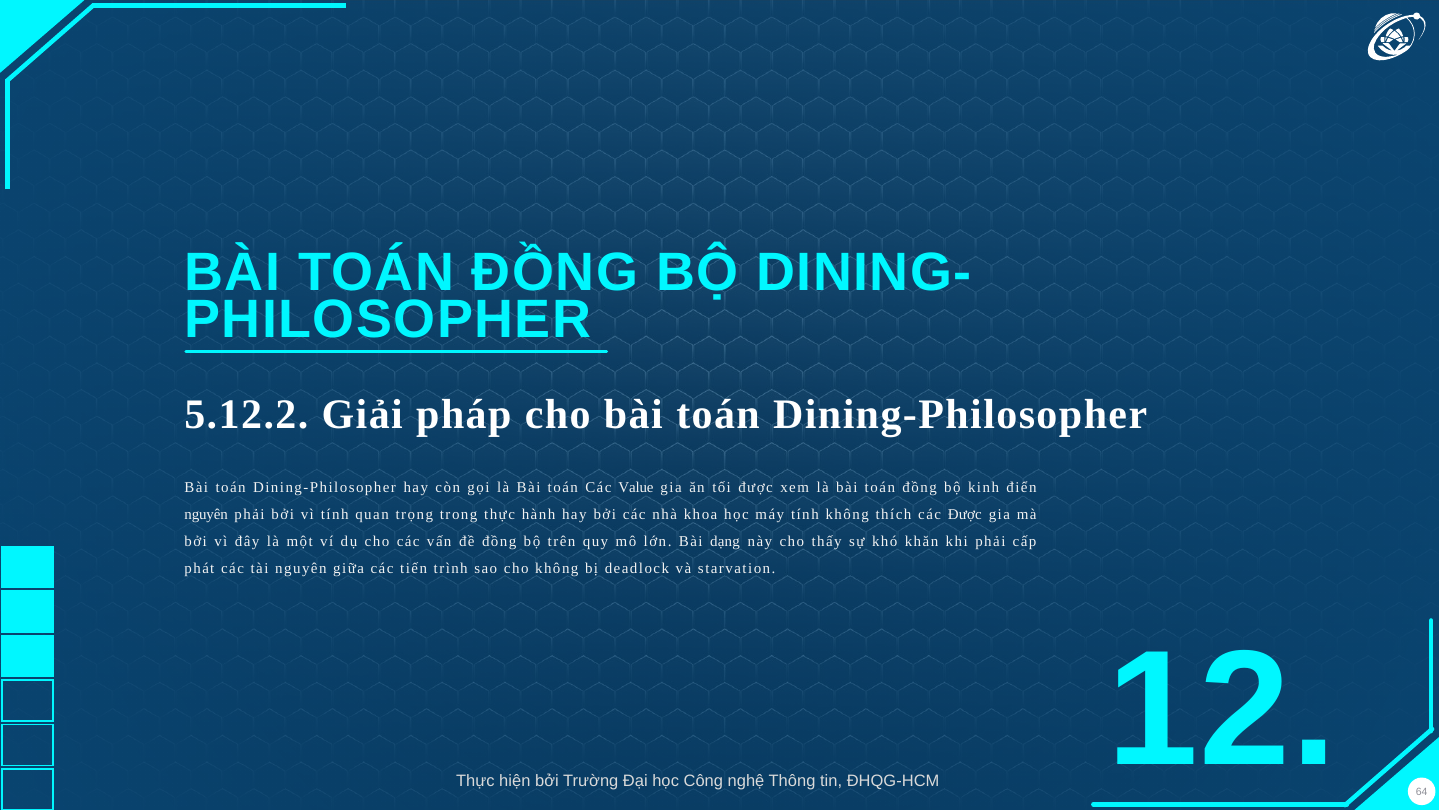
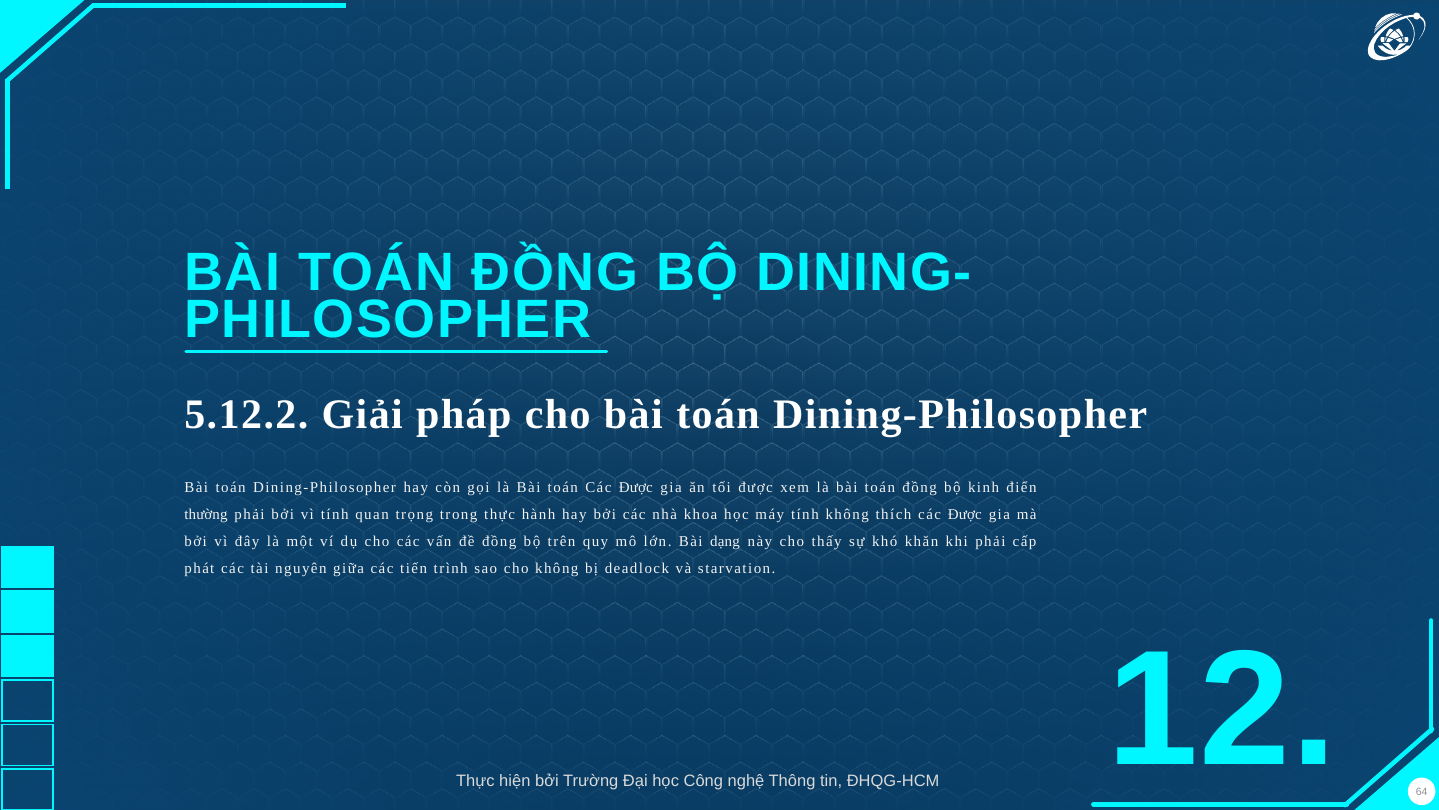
toán Các Value: Value -> Được (636, 487)
nguyên: nguyên -> thường (206, 514)
